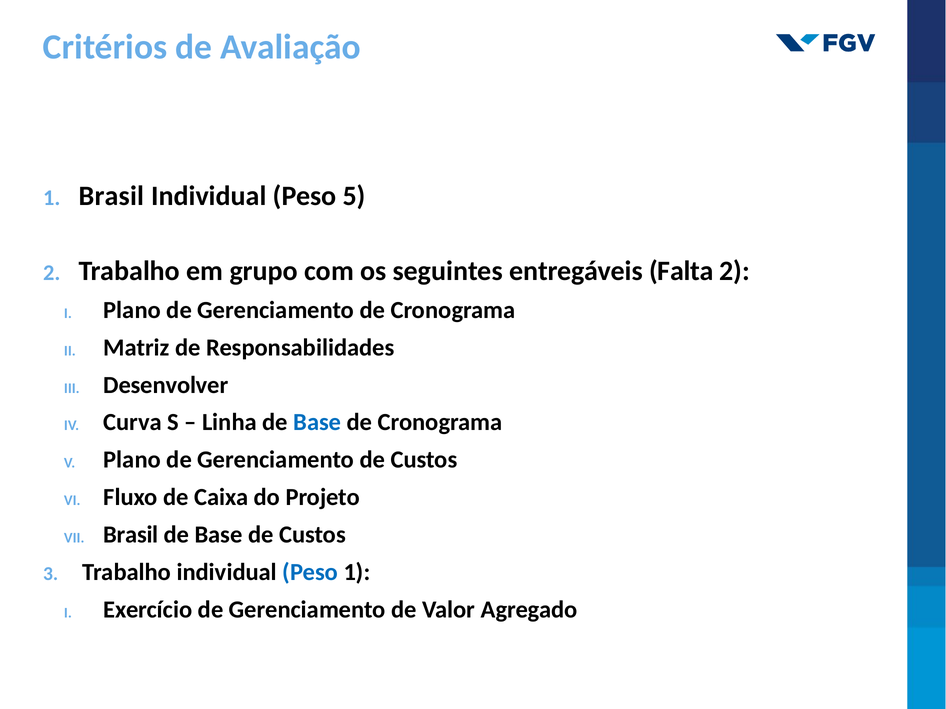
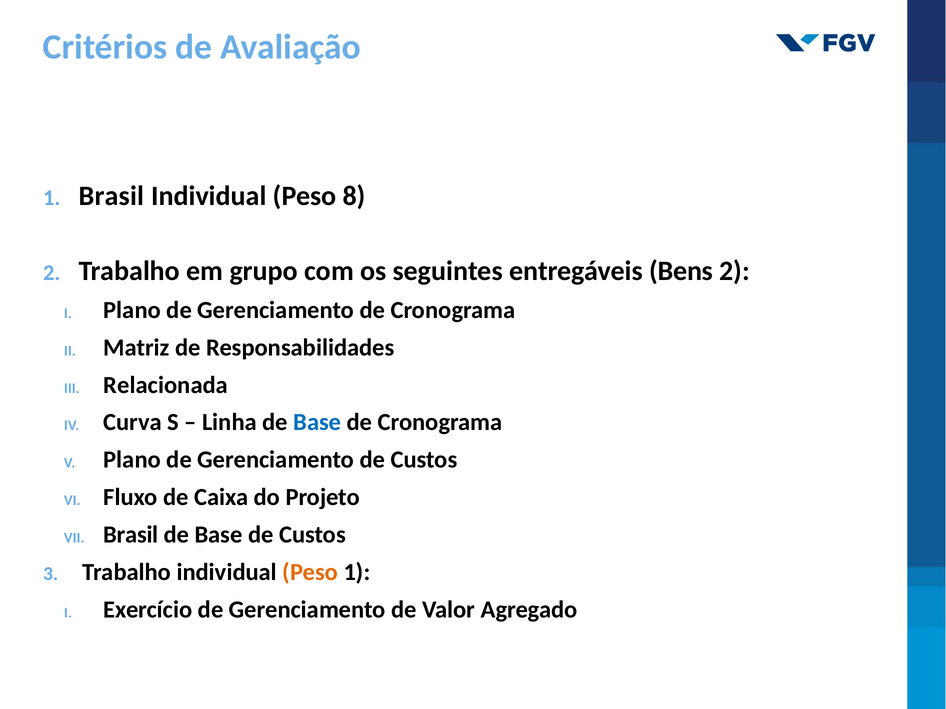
5: 5 -> 8 (354, 196)
Falta: Falta -> Bens (681, 271)
Desenvolver: Desenvolver -> Relacionada (166, 385)
Peso colour: blue -> orange (310, 572)
